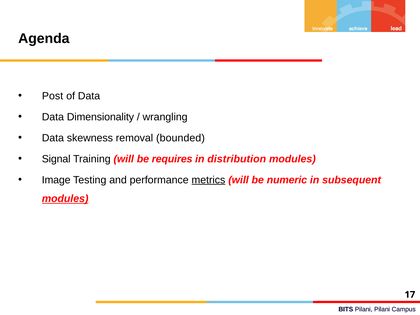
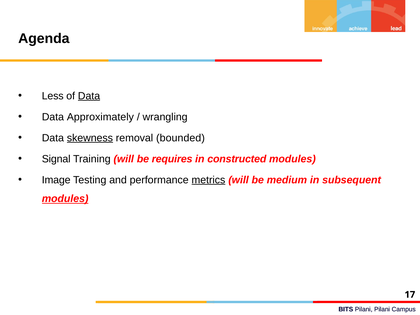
Post: Post -> Less (53, 96)
Data underline: none -> present (89, 96)
Dimensionality: Dimensionality -> Approximately (100, 117)
skewness underline: none -> present (90, 138)
distribution: distribution -> constructed (237, 159)
numeric: numeric -> medium (287, 180)
